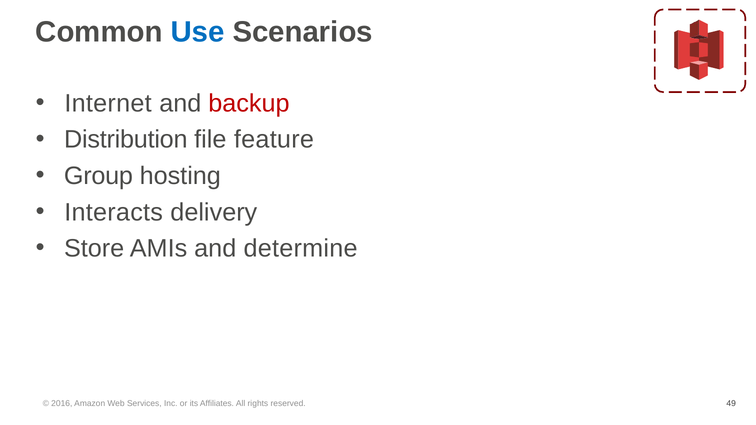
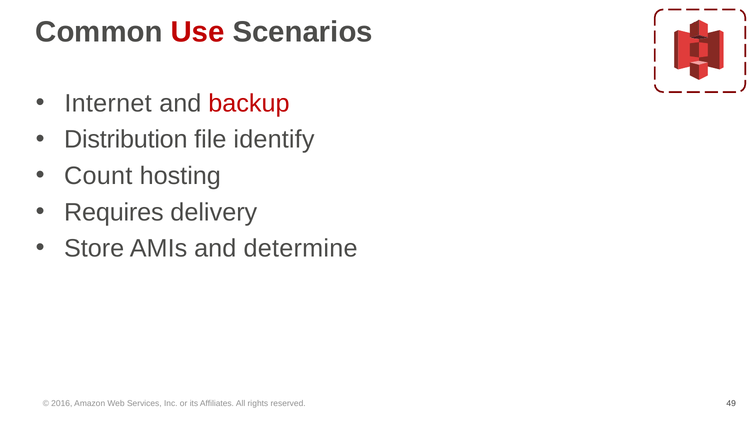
Use colour: blue -> red (198, 32)
feature: feature -> identify (274, 140)
Group: Group -> Count (98, 176)
Interacts: Interacts -> Requires (114, 212)
